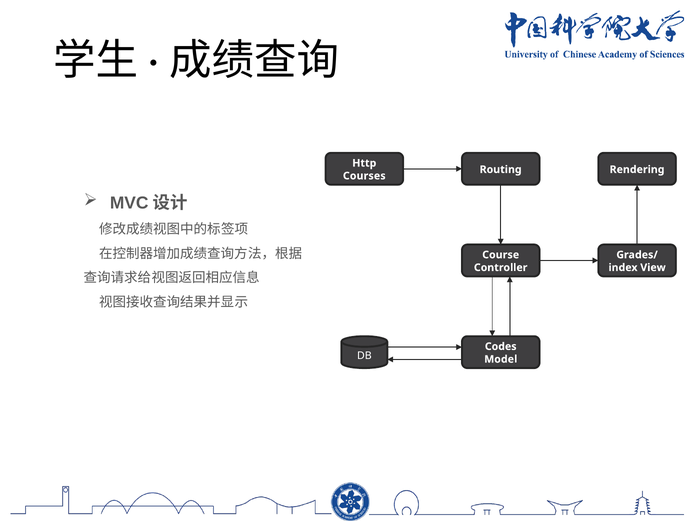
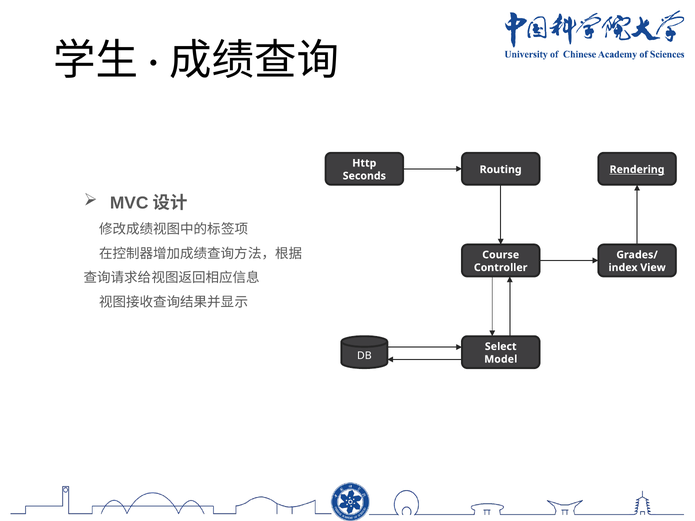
Rendering underline: none -> present (637, 170)
Courses: Courses -> Seconds (364, 176)
Codes: Codes -> Select (501, 347)
